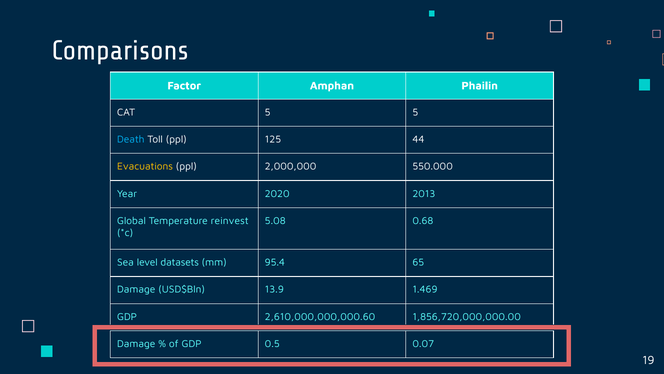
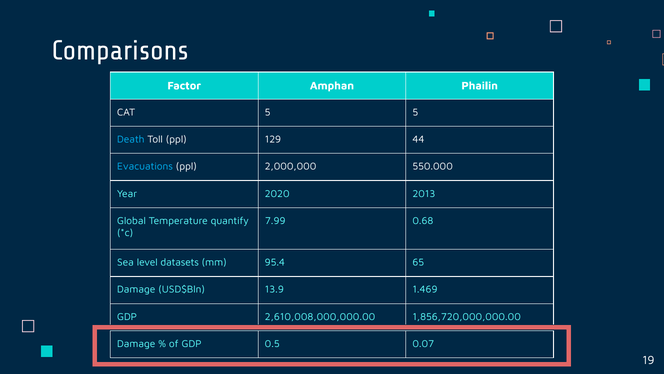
125: 125 -> 129 (273, 139)
Evacuations colour: yellow -> light blue (145, 166)
reinvest: reinvest -> quantify (230, 221)
5.08: 5.08 -> 7.99 (275, 221)
2,610,000,000,000.60: 2,610,000,000,000.60 -> 2,610,008,000,000.00 (320, 316)
